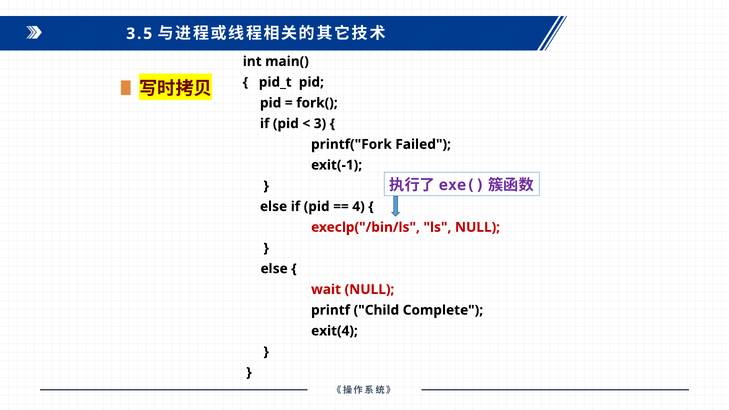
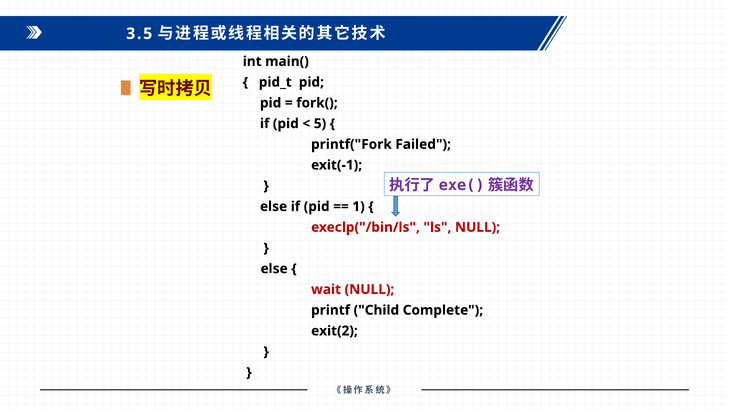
3: 3 -> 5 (320, 124)
4: 4 -> 1 (359, 207)
exit(4: exit(4 -> exit(2 (334, 331)
